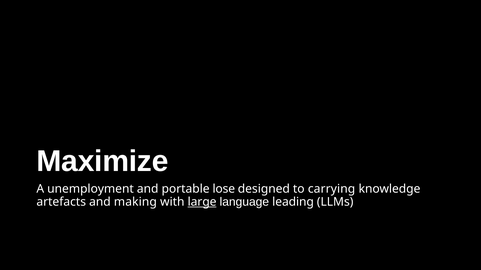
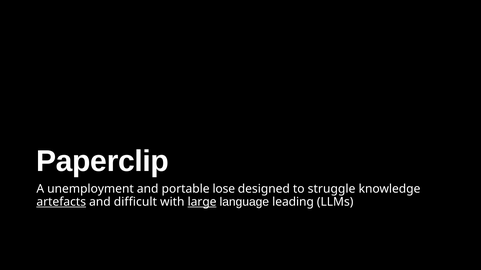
Maximize: Maximize -> Paperclip (102, 162)
carrying: carrying -> struggle (332, 189)
artefacts underline: none -> present (61, 202)
making: making -> difficult (135, 202)
